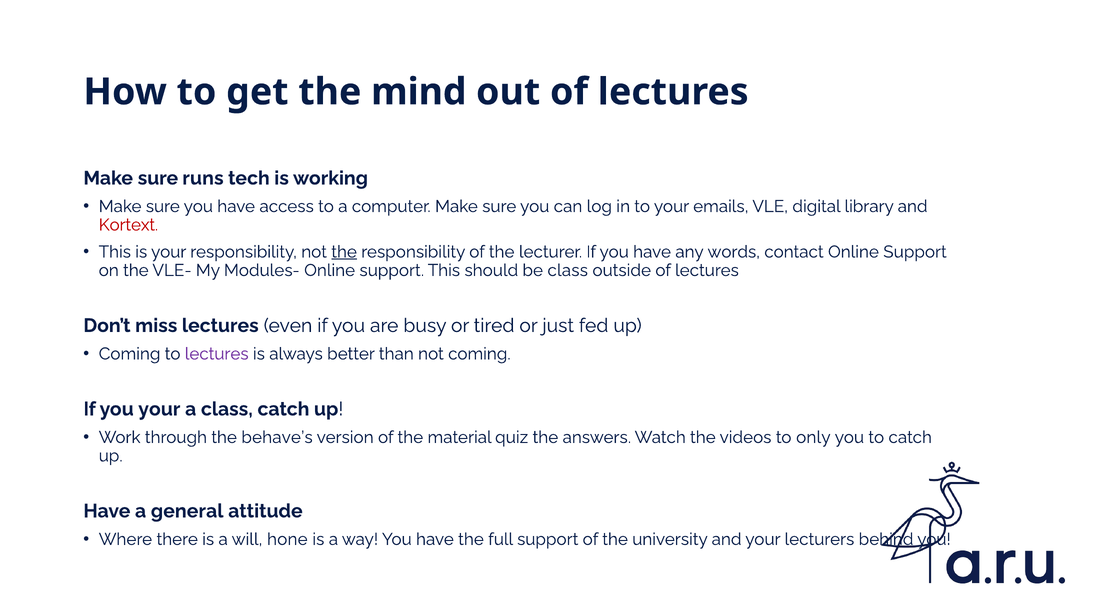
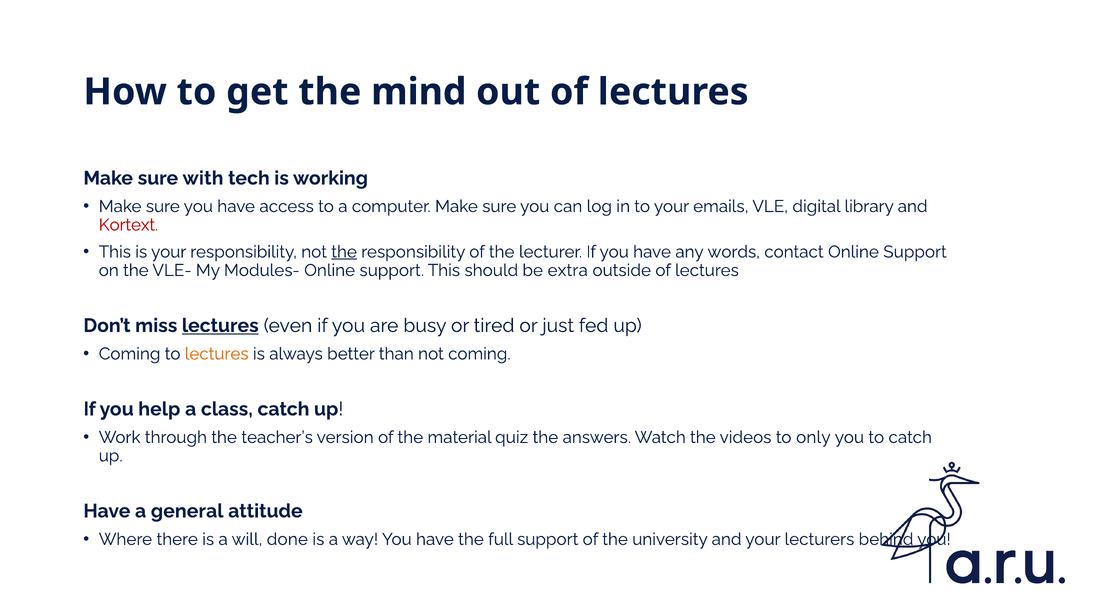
runs: runs -> with (203, 178)
be class: class -> extra (568, 270)
lectures underline: none -> present (220, 325)
lectures colour: purple -> orange (217, 354)
you your: your -> help (159, 409)
behave’s: behave’s -> teacher’s (277, 437)
hone: hone -> done (287, 539)
